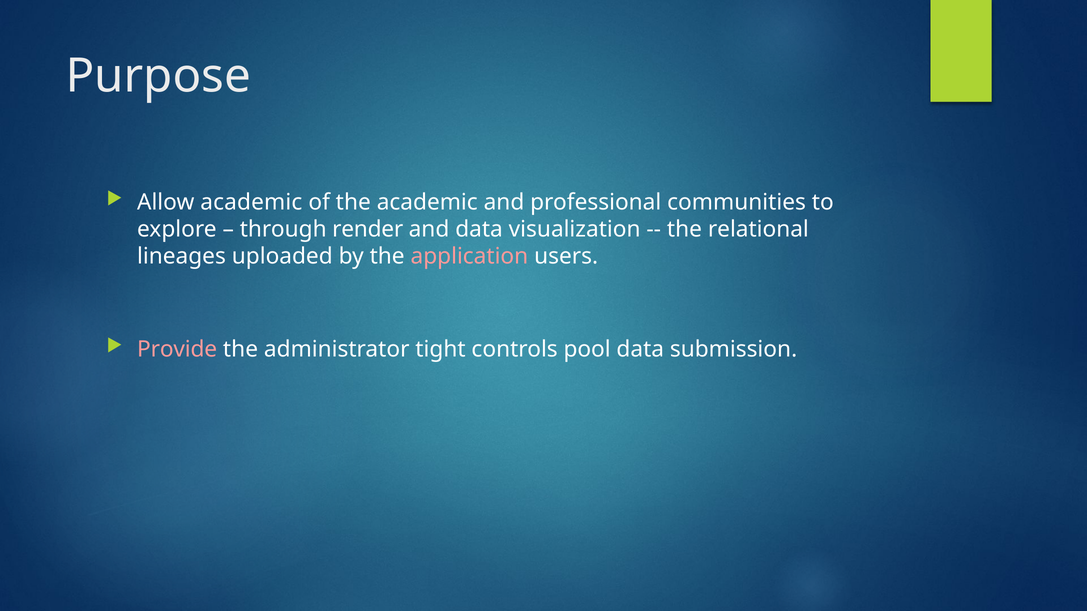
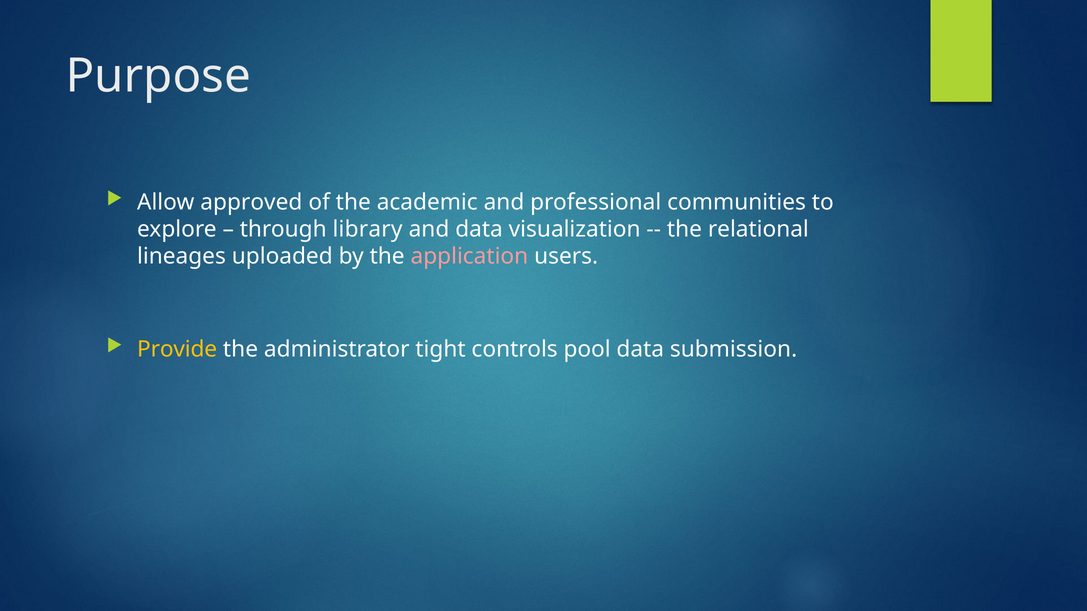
Allow academic: academic -> approved (251, 202)
render: render -> library (367, 229)
Provide colour: pink -> yellow (177, 350)
